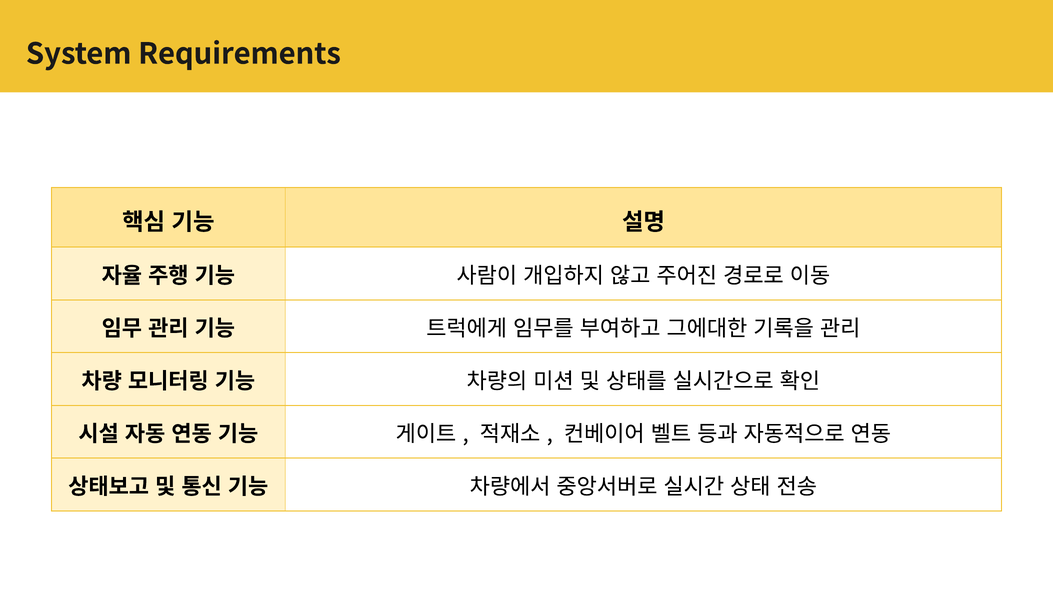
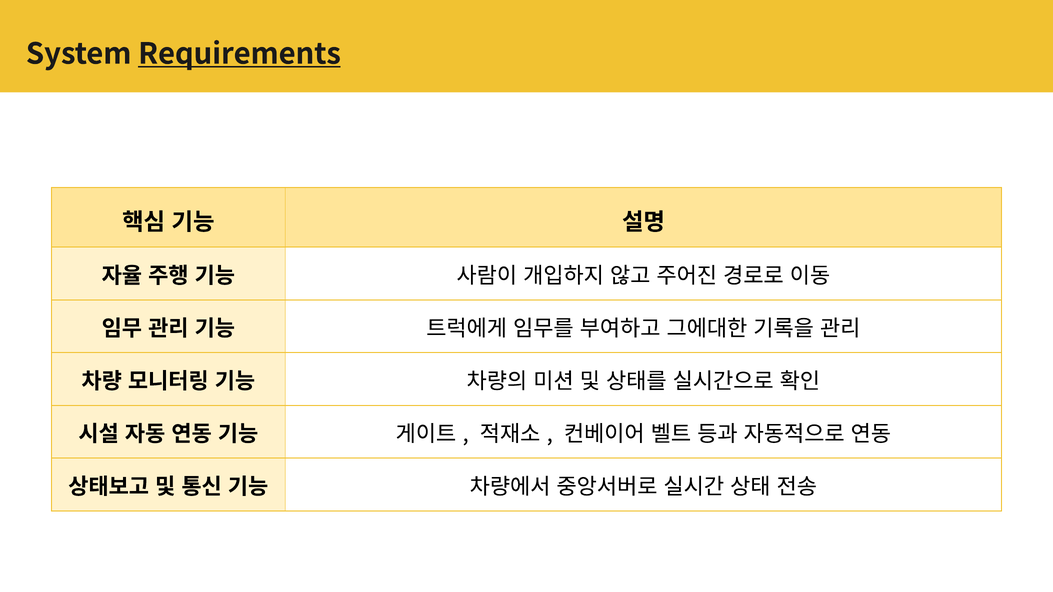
Requirements underline: none -> present (240, 54)
